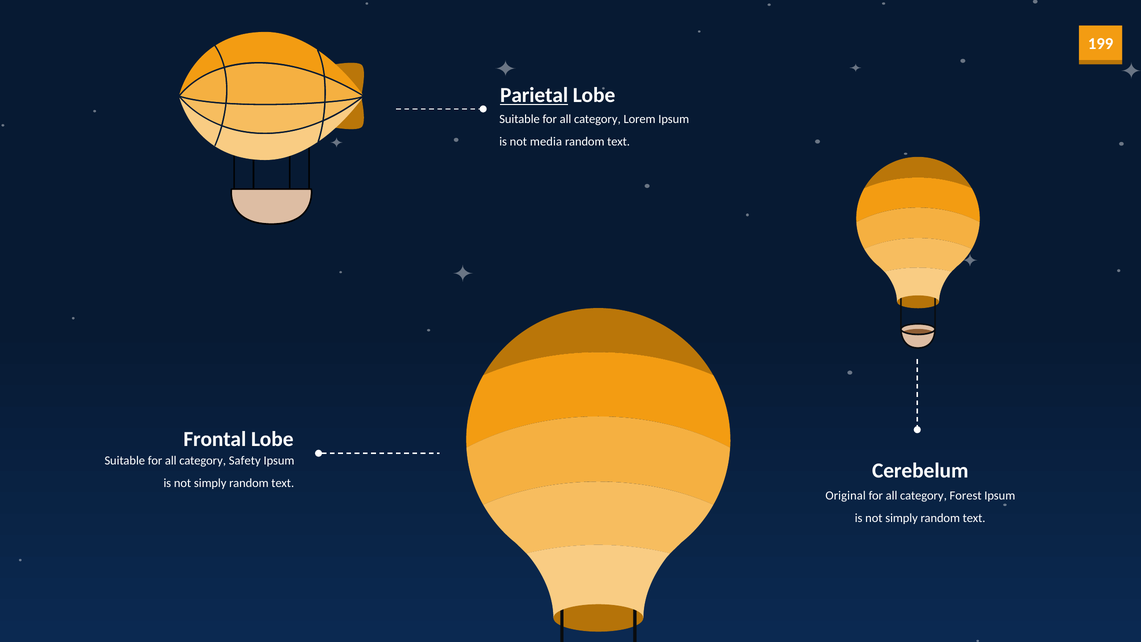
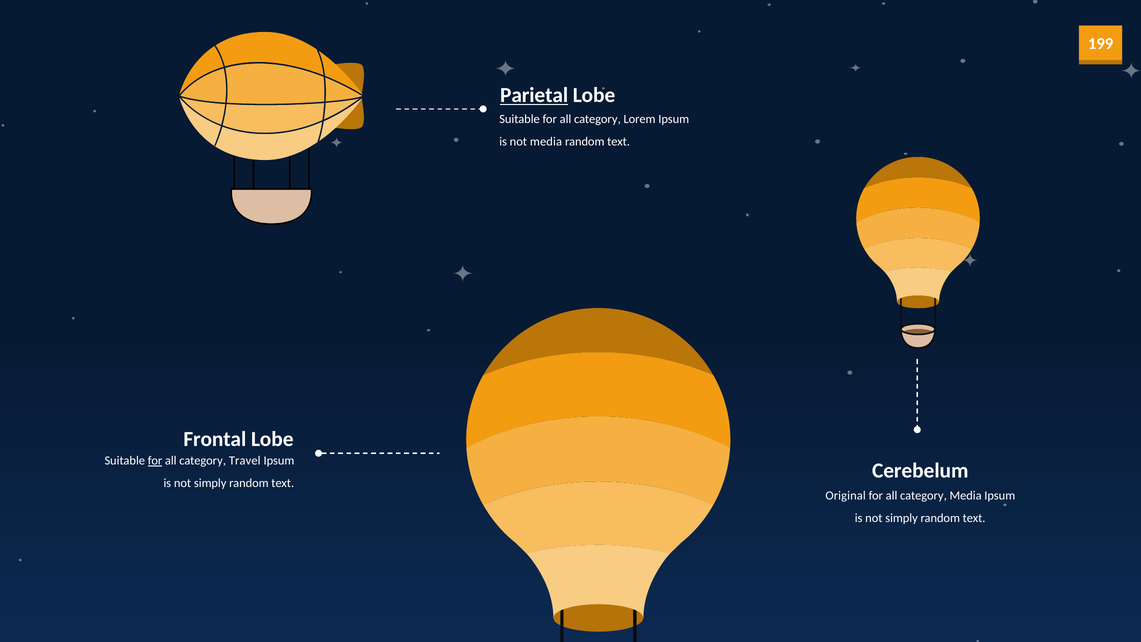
for underline: none -> present (155, 460)
Safety: Safety -> Travel (245, 460)
category Forest: Forest -> Media (966, 495)
